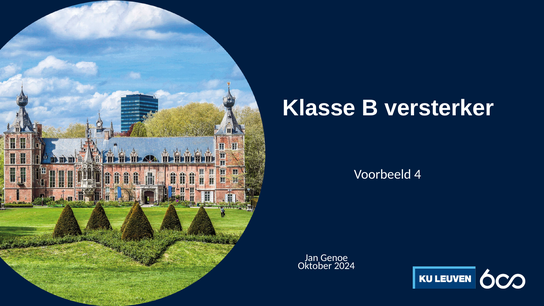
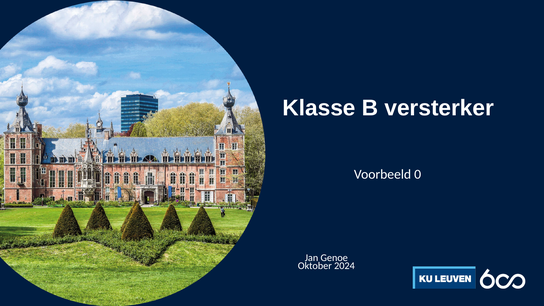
4: 4 -> 0 (418, 174)
